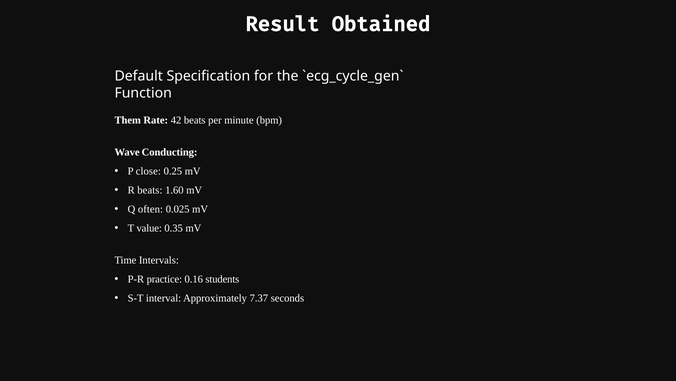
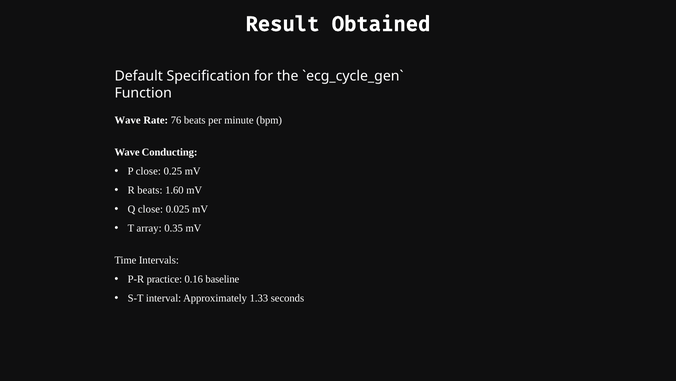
Them: Them -> Wave (128, 120)
42: 42 -> 76 (176, 120)
Q often: often -> close (150, 209)
value: value -> array (149, 228)
students: students -> baseline (222, 279)
7.37: 7.37 -> 1.33 (259, 298)
